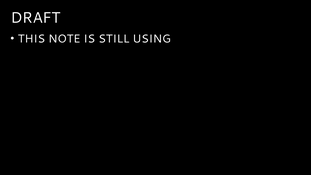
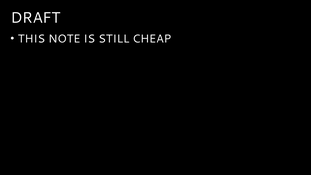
USING: USING -> CHEAP (152, 39)
